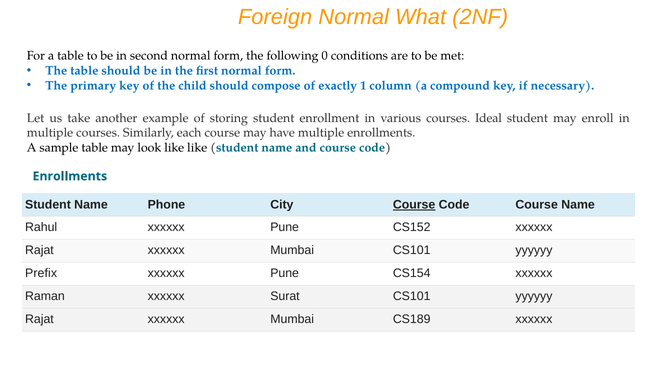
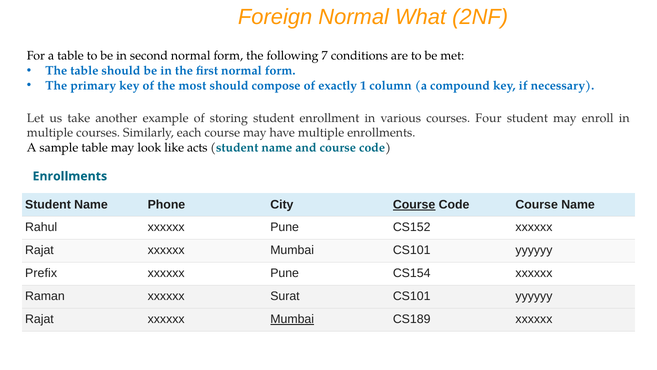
0: 0 -> 7 (325, 56)
child: child -> most (192, 85)
Ideal: Ideal -> Four (488, 118)
like like: like -> acts (197, 147)
Mumbai underline: none -> present (292, 319)
